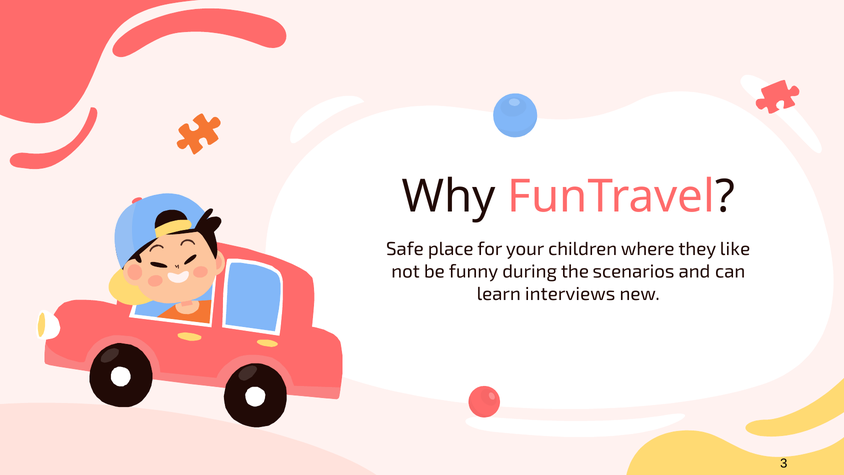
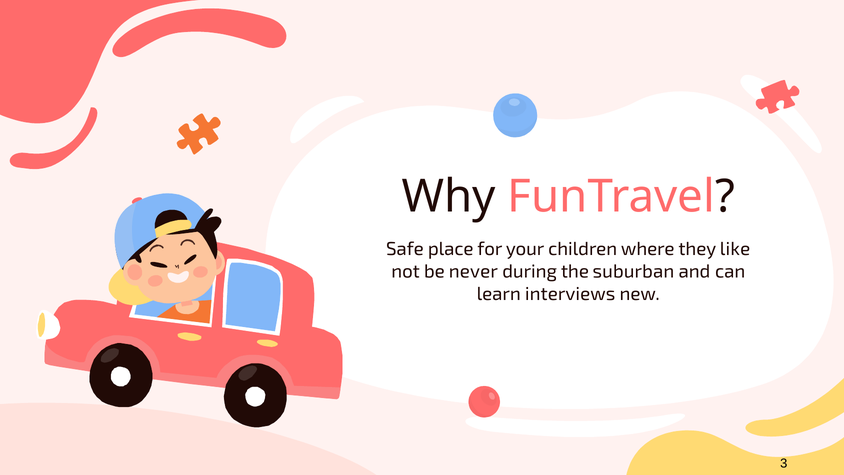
funny: funny -> never (473, 272)
scenarios: scenarios -> suburban (633, 272)
